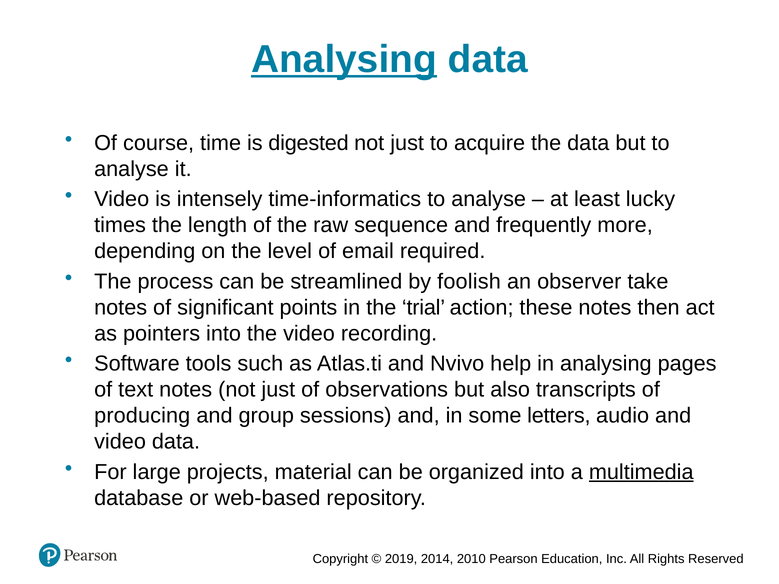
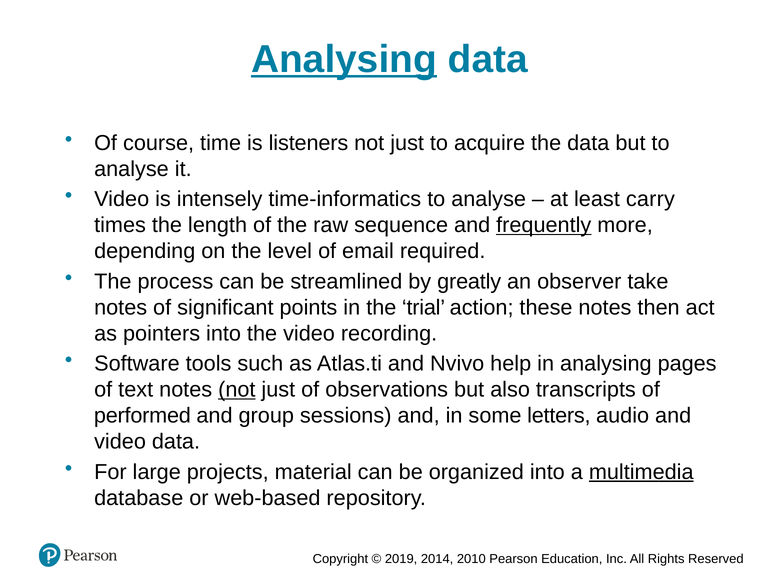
digested: digested -> listeners (308, 143)
lucky: lucky -> carry (650, 199)
frequently underline: none -> present (544, 225)
foolish: foolish -> greatly (469, 282)
not underline: none -> present (237, 390)
producing: producing -> performed (142, 416)
